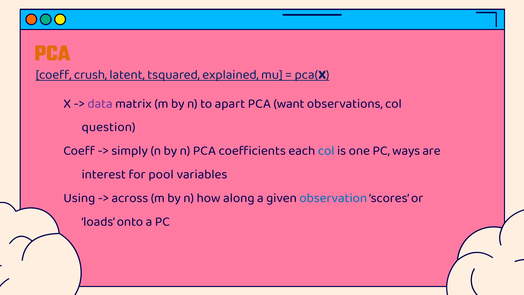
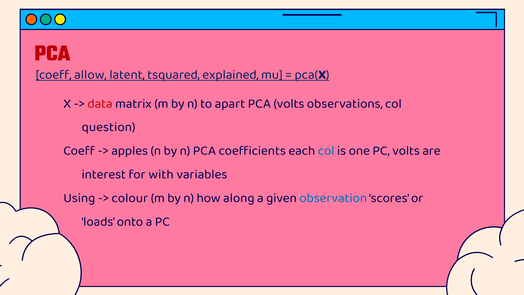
PCA colour: orange -> red (52, 53)
crush: crush -> allow (90, 74)
data colour: purple -> red (100, 103)
PCA want: want -> volts (289, 103)
simply: simply -> apples (130, 150)
PC ways: ways -> volts (406, 150)
pool: pool -> with (161, 174)
across: across -> colour (130, 198)
